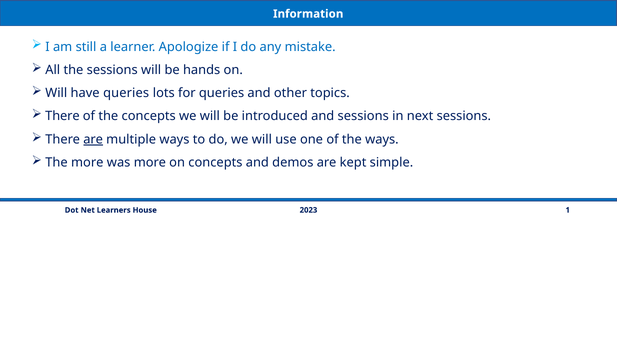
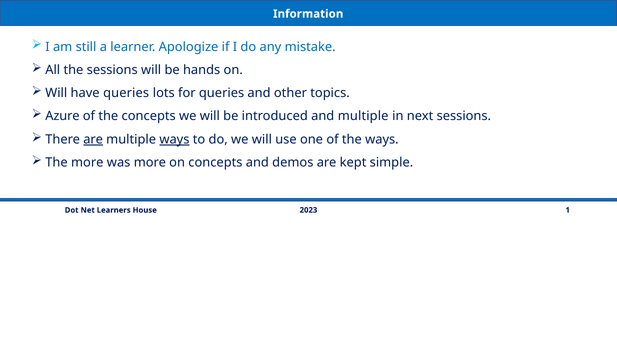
There: There -> Azure (62, 116)
and sessions: sessions -> multiple (363, 116)
ways underline: none -> present (174, 139)
